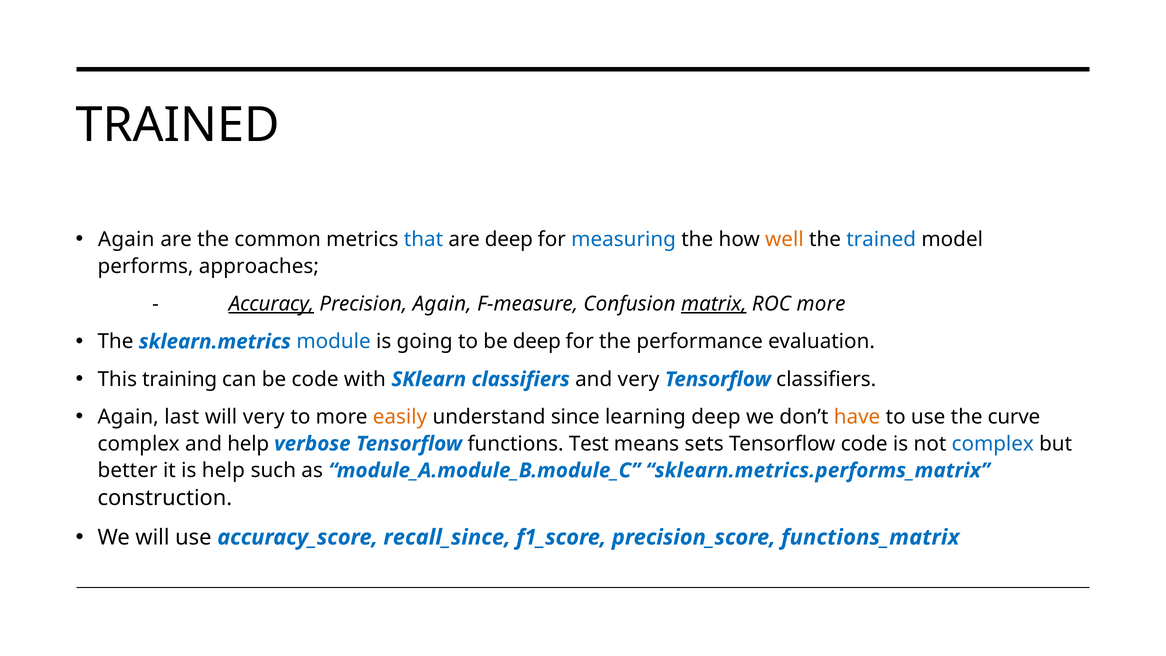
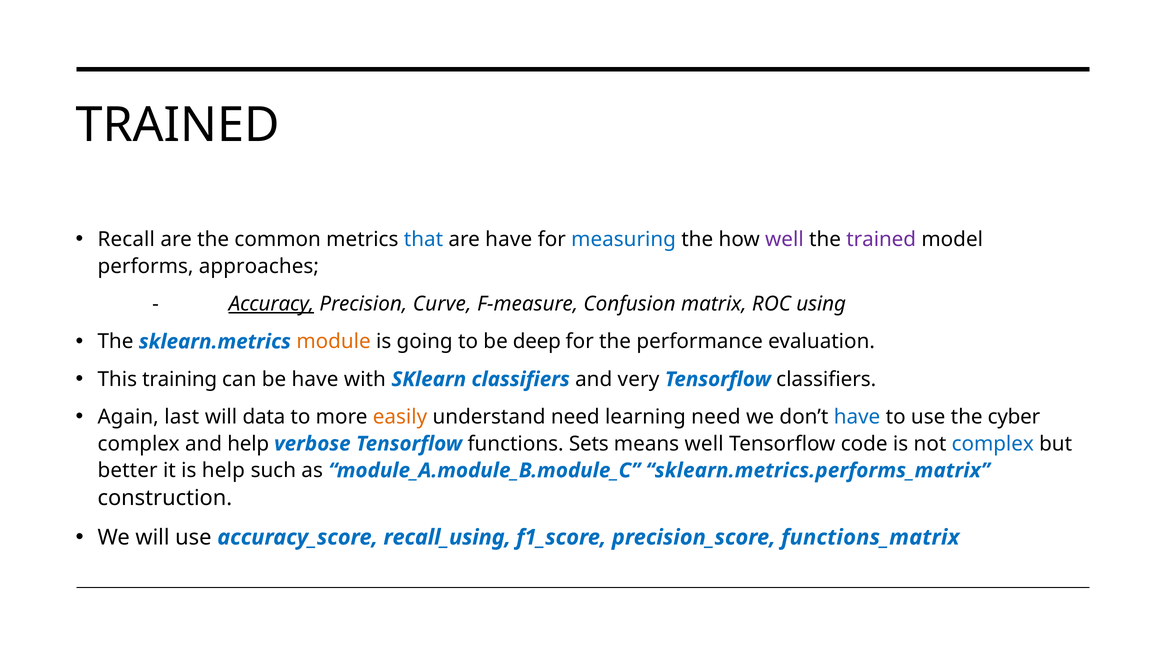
Again: Again -> Recall (126, 239)
are deep: deep -> have (509, 239)
well colour: orange -> purple (784, 239)
trained colour: blue -> purple (881, 239)
Precision Again: Again -> Curve (442, 304)
matrix underline: present -> none (714, 304)
ROC more: more -> using (821, 304)
module colour: blue -> orange (334, 342)
be code: code -> have (315, 379)
will very: very -> data (264, 417)
understand since: since -> need (575, 417)
learning deep: deep -> need (716, 417)
have colour: orange -> blue (857, 417)
curve: curve -> cyber (1014, 417)
Test: Test -> Sets (589, 444)
means sets: sets -> well (704, 444)
recall_since: recall_since -> recall_using (447, 537)
